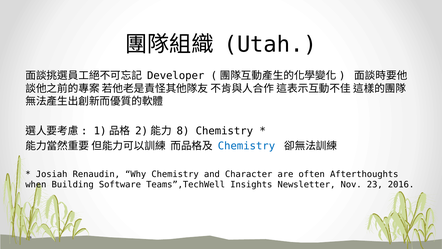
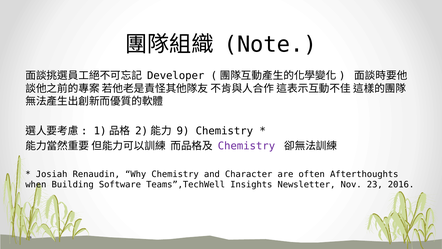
Utah: Utah -> Note (270, 45)
8: 8 -> 9 (183, 131)
Chemistry colour: blue -> purple (246, 146)
